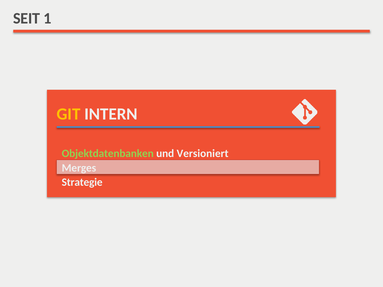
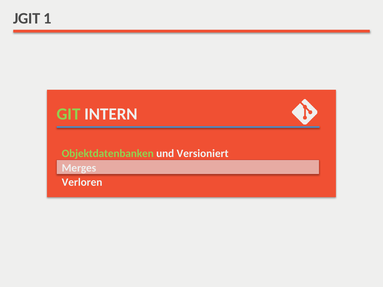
SEIT: SEIT -> JGIT (27, 18)
GIT colour: yellow -> light green (69, 114)
Strategie: Strategie -> Verloren (82, 182)
